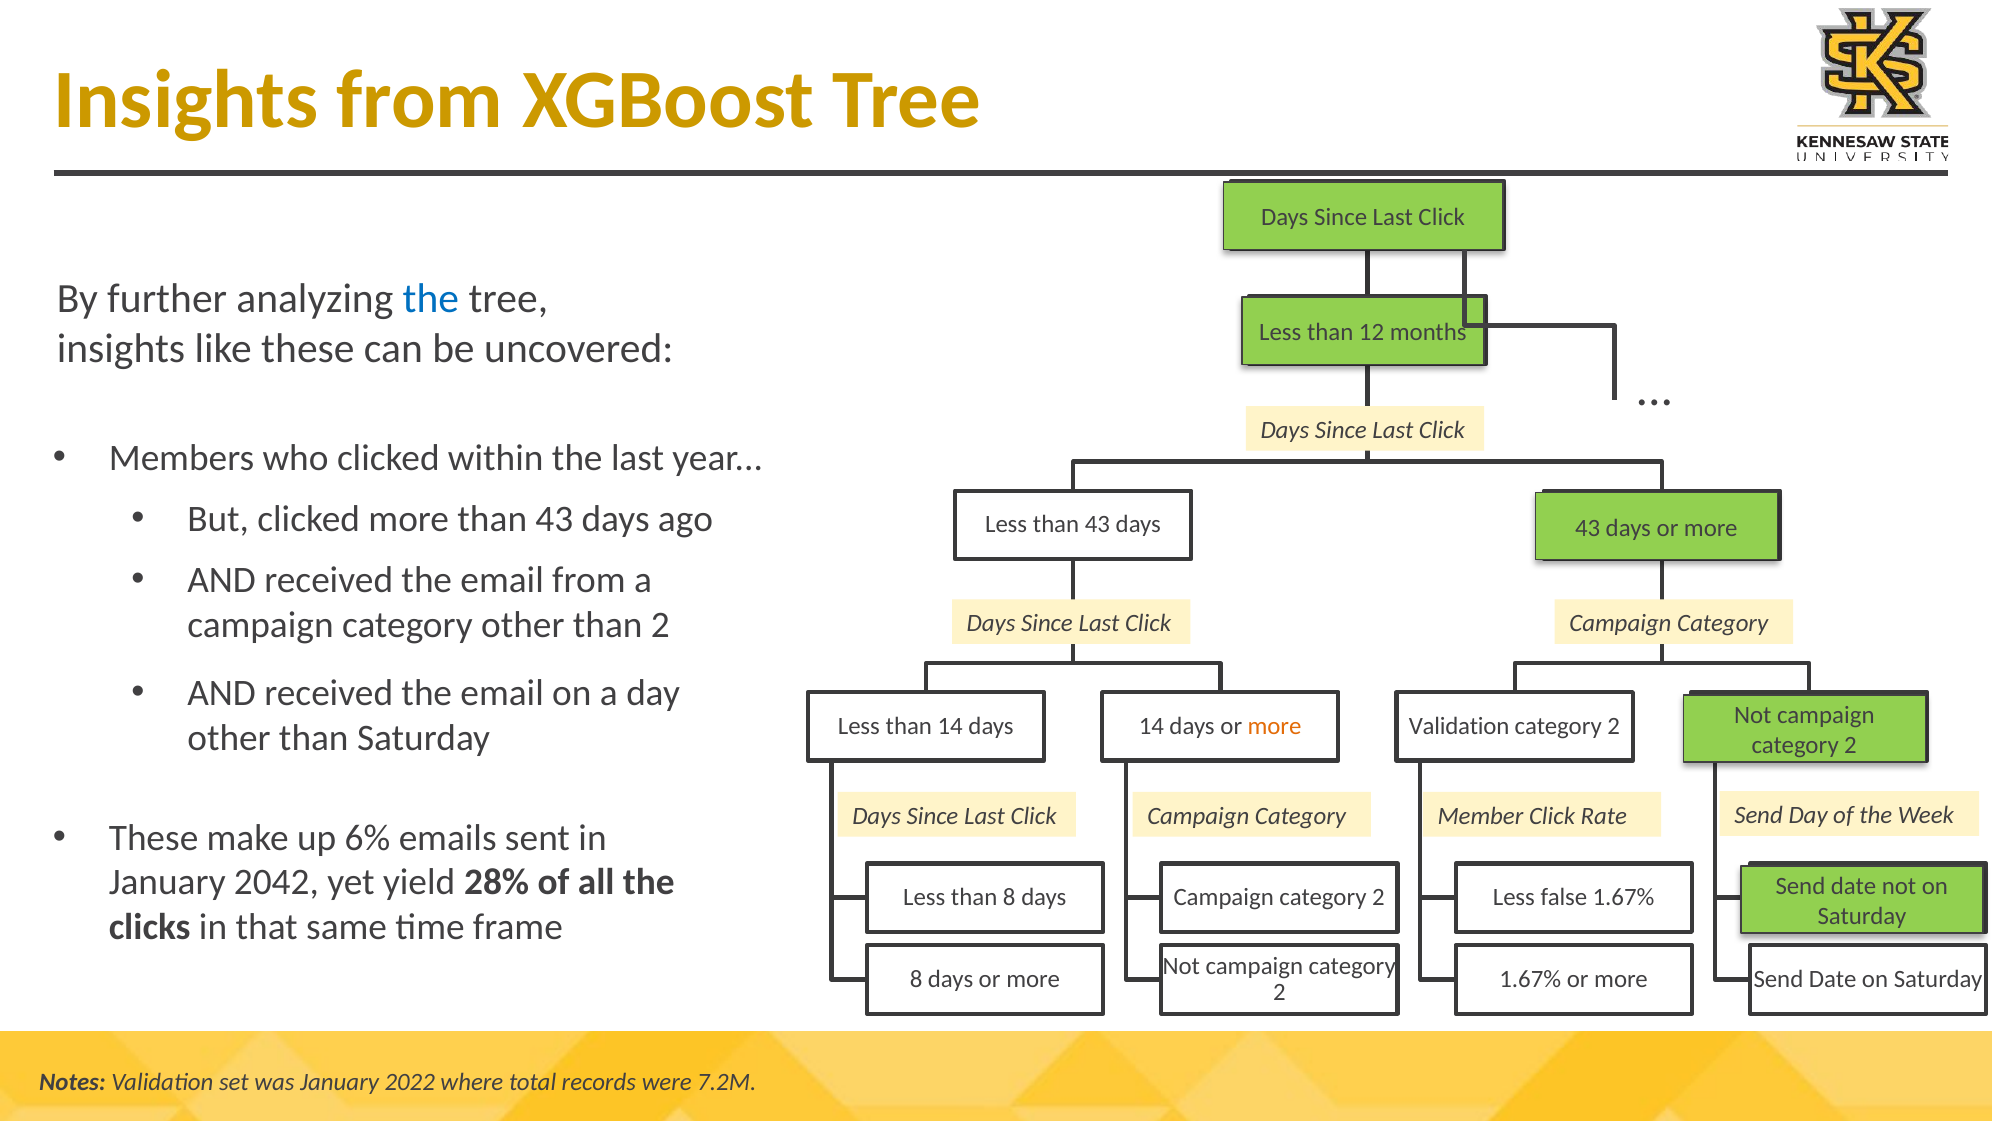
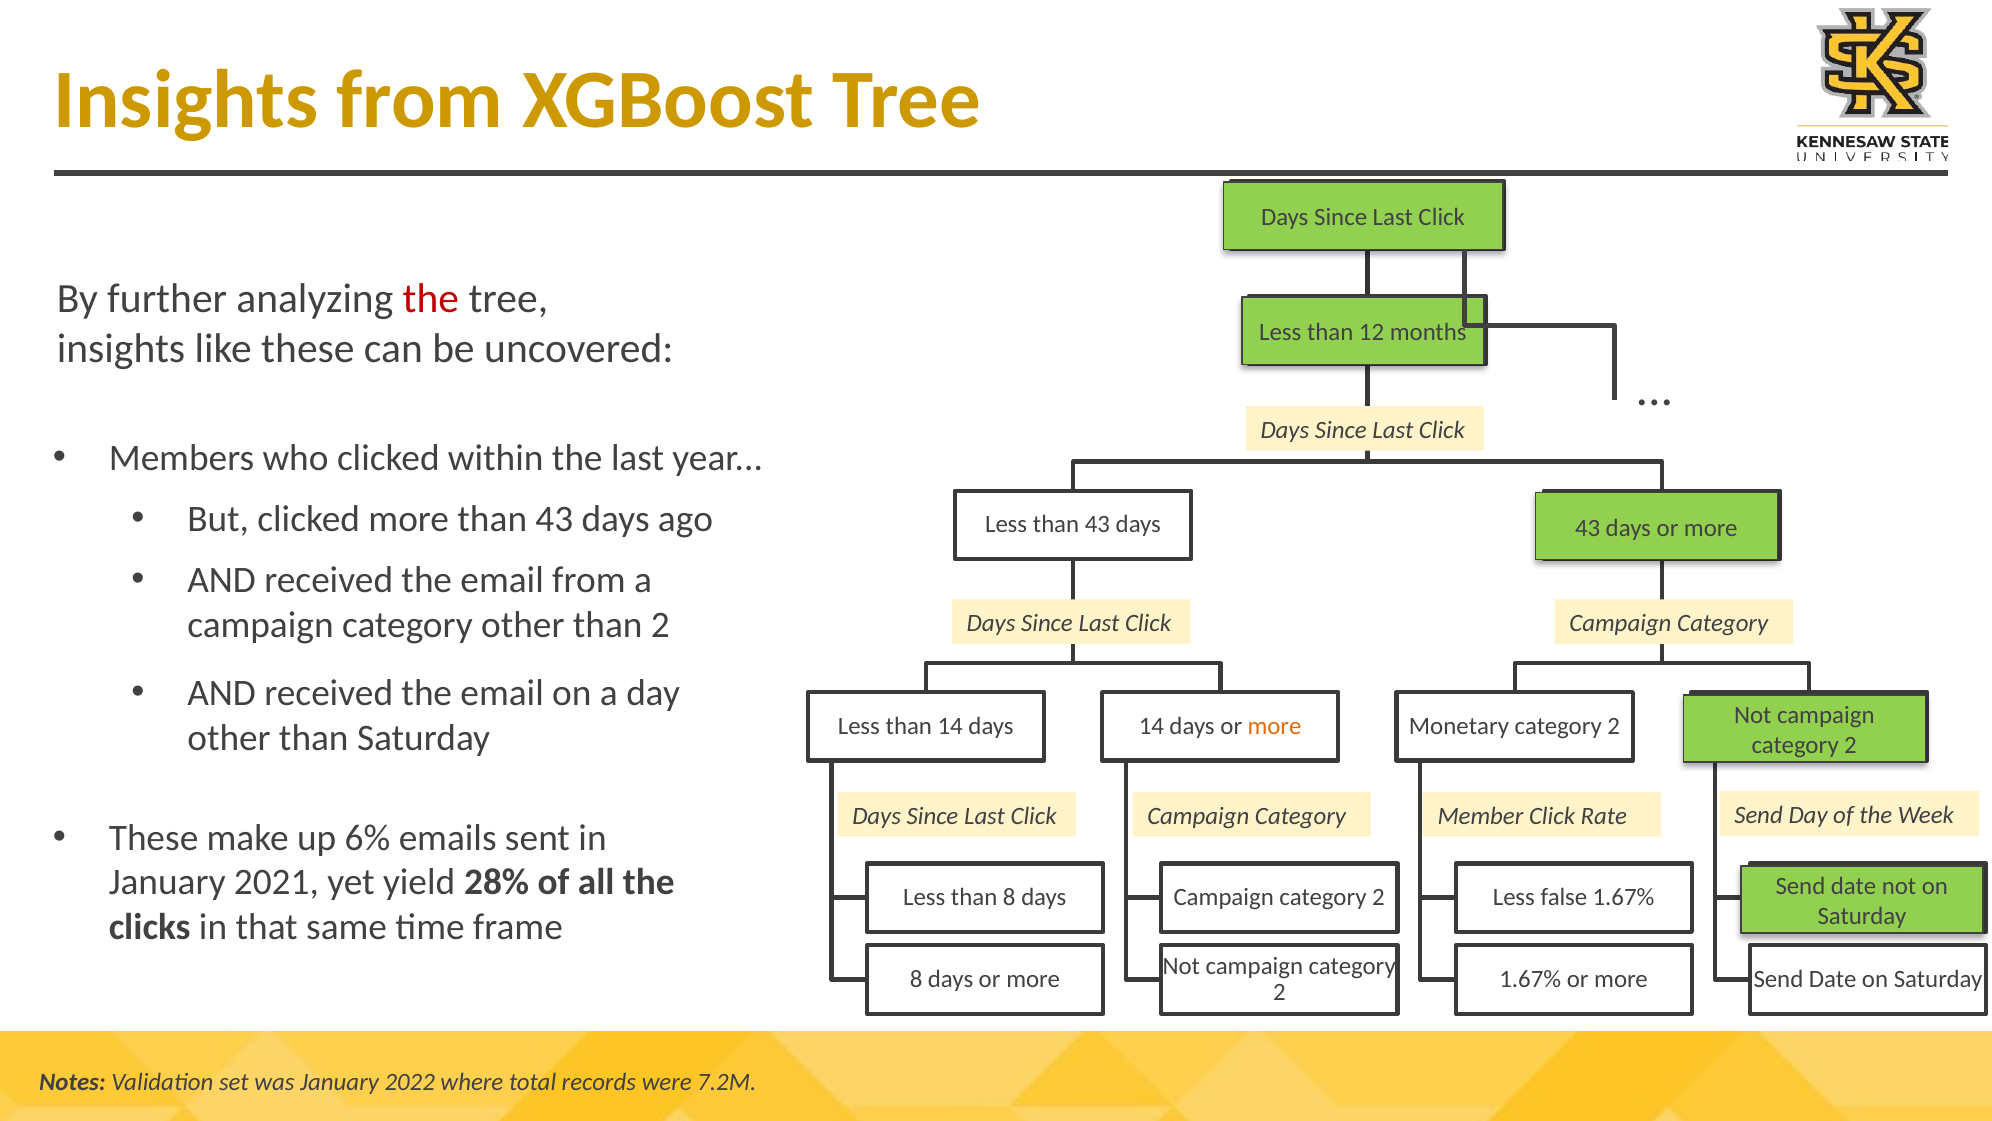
the colour: blue -> red (431, 299)
Validation: Validation -> Monetary (1459, 726)
2042: 2042 -> 2021 (276, 882)
